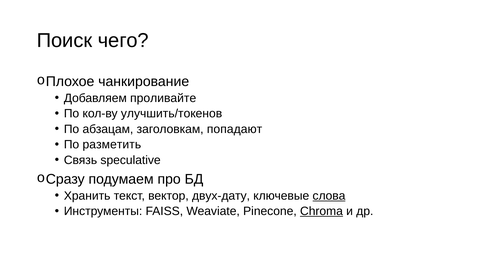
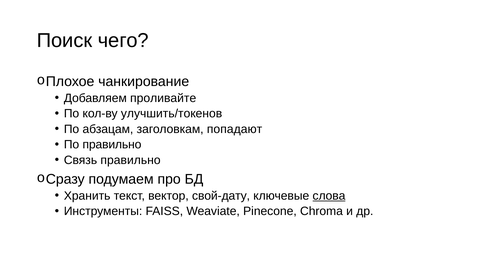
По разметить: разметить -> правильно (112, 145)
Связь speculative: speculative -> правильно (131, 160)
двух-дату: двух-дату -> свой-дату (221, 196)
Chroma underline: present -> none (321, 211)
